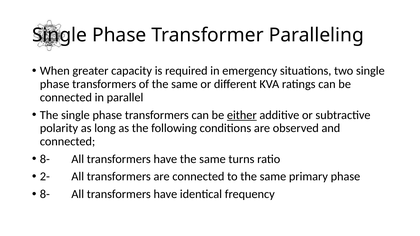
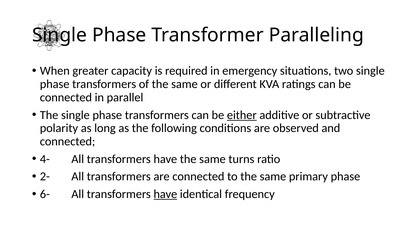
8-: 8- -> 4- (45, 159)
8-: 8- -> 6- (45, 194)
have underline: none -> present (165, 194)
